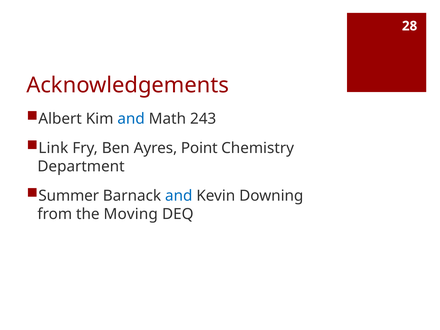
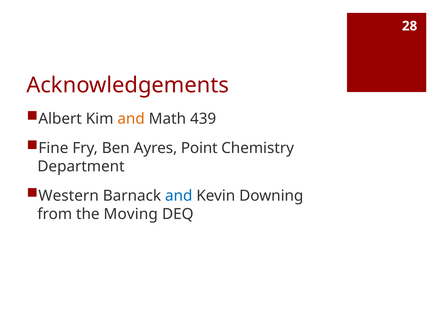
and colour: blue -> orange (131, 119)
243: 243 -> 439 (203, 119)
Link: Link -> Fine (53, 148)
Summer: Summer -> Western (69, 196)
